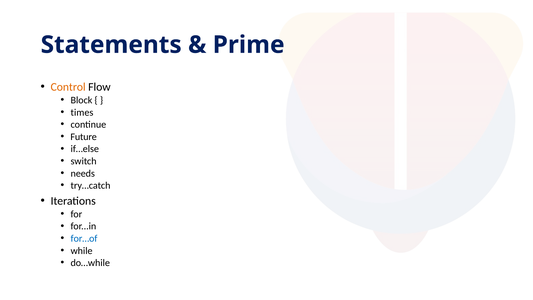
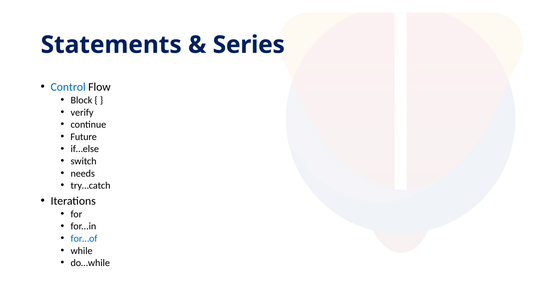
Prime: Prime -> Series (249, 45)
Control colour: orange -> blue (68, 87)
times: times -> verify (82, 112)
